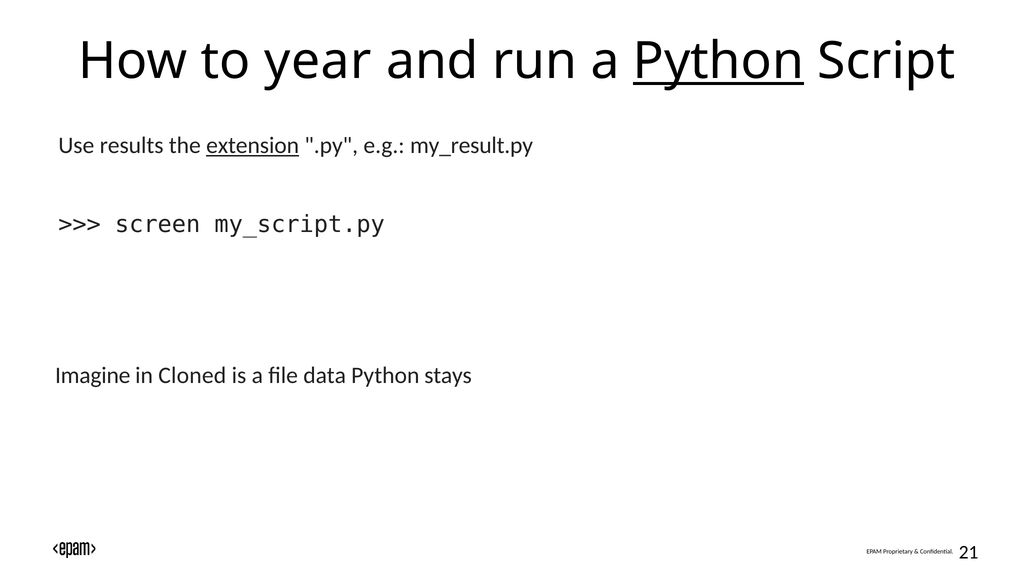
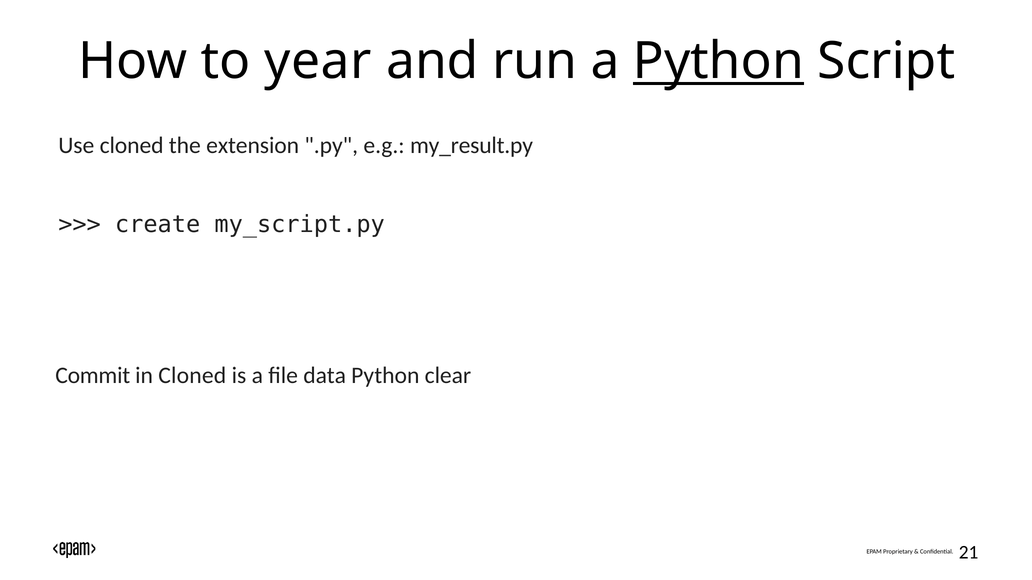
Use results: results -> cloned (132, 146)
extension underline: present -> none (253, 146)
screen: screen -> create (158, 225)
Imagine: Imagine -> Commit (93, 376)
stays: stays -> clear (448, 376)
